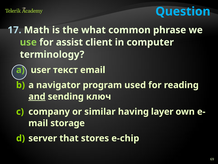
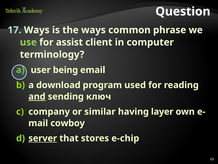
Question colour: light blue -> white (183, 11)
Math: Math -> Ways (37, 30)
the what: what -> ways (93, 30)
текст: текст -> being (65, 70)
navigator: navigator -> download (58, 85)
storage: storage -> cowboy (68, 123)
server underline: none -> present (43, 138)
